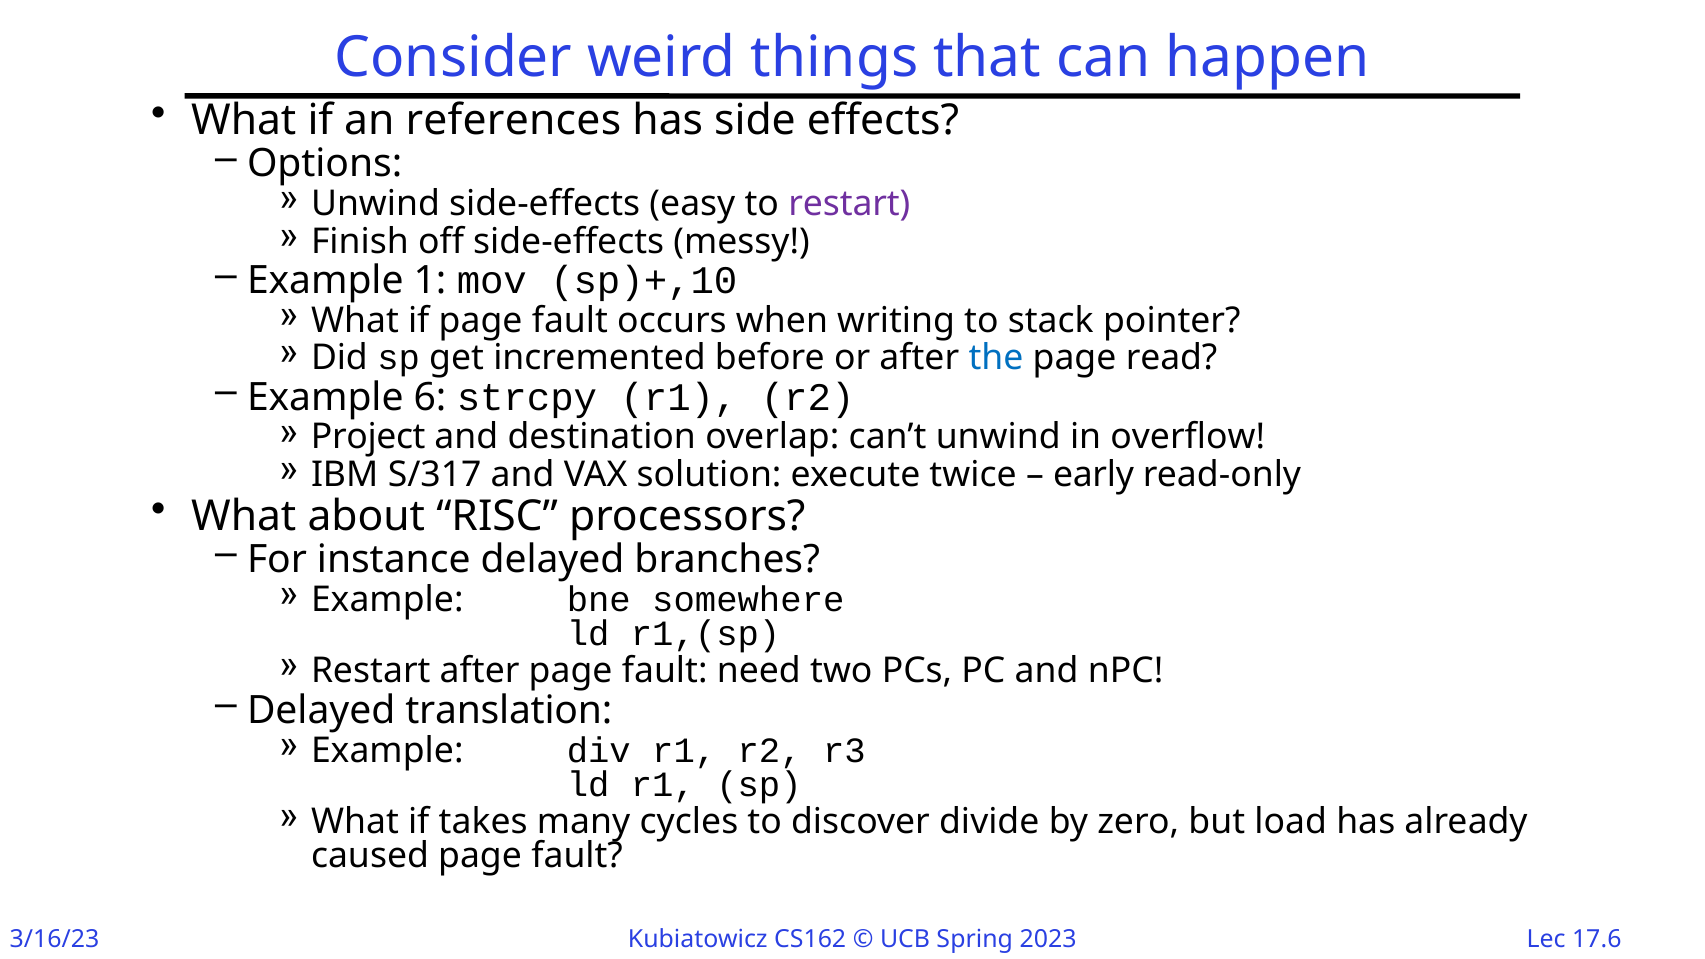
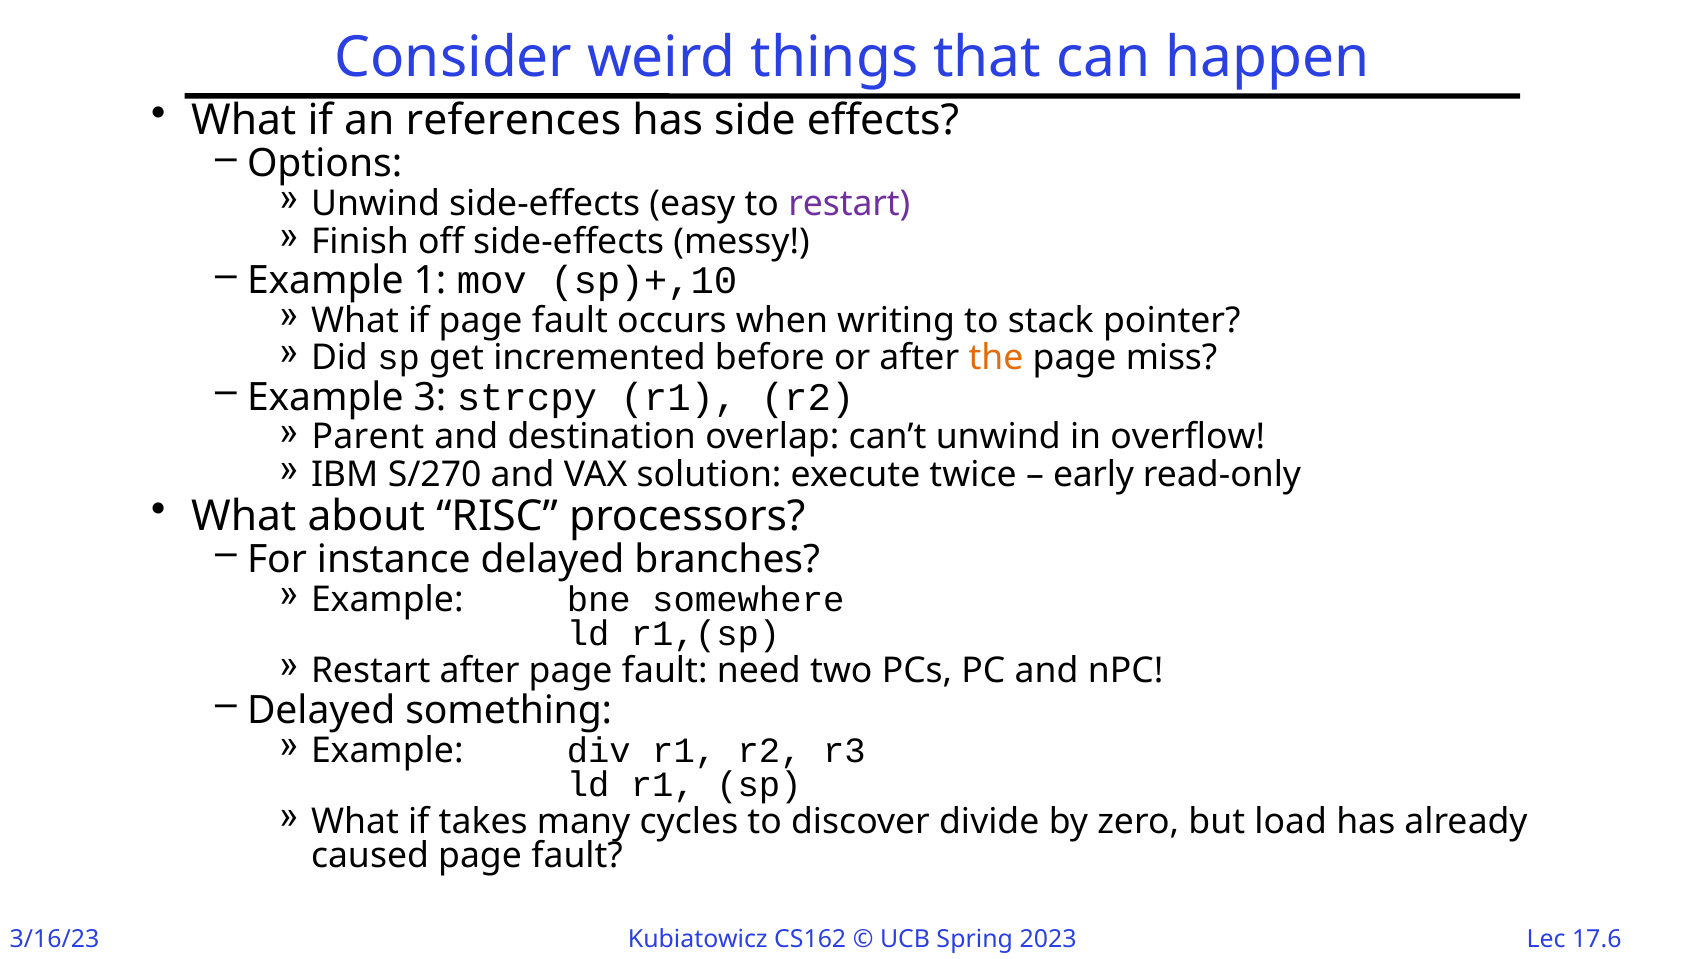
the colour: blue -> orange (996, 358)
read: read -> miss (1172, 358)
6: 6 -> 3 (430, 398)
Project: Project -> Parent (368, 437)
S/317: S/317 -> S/270 (435, 475)
translation: translation -> something (509, 711)
